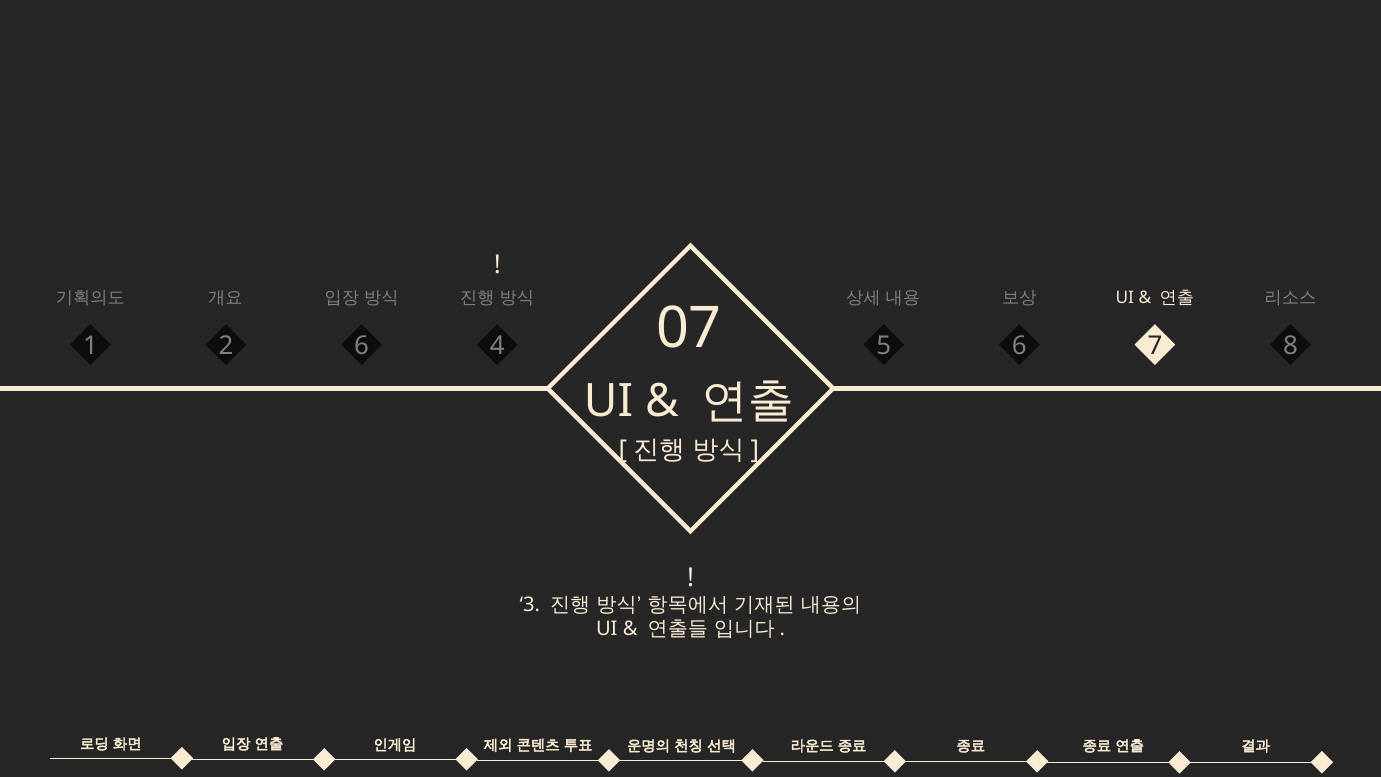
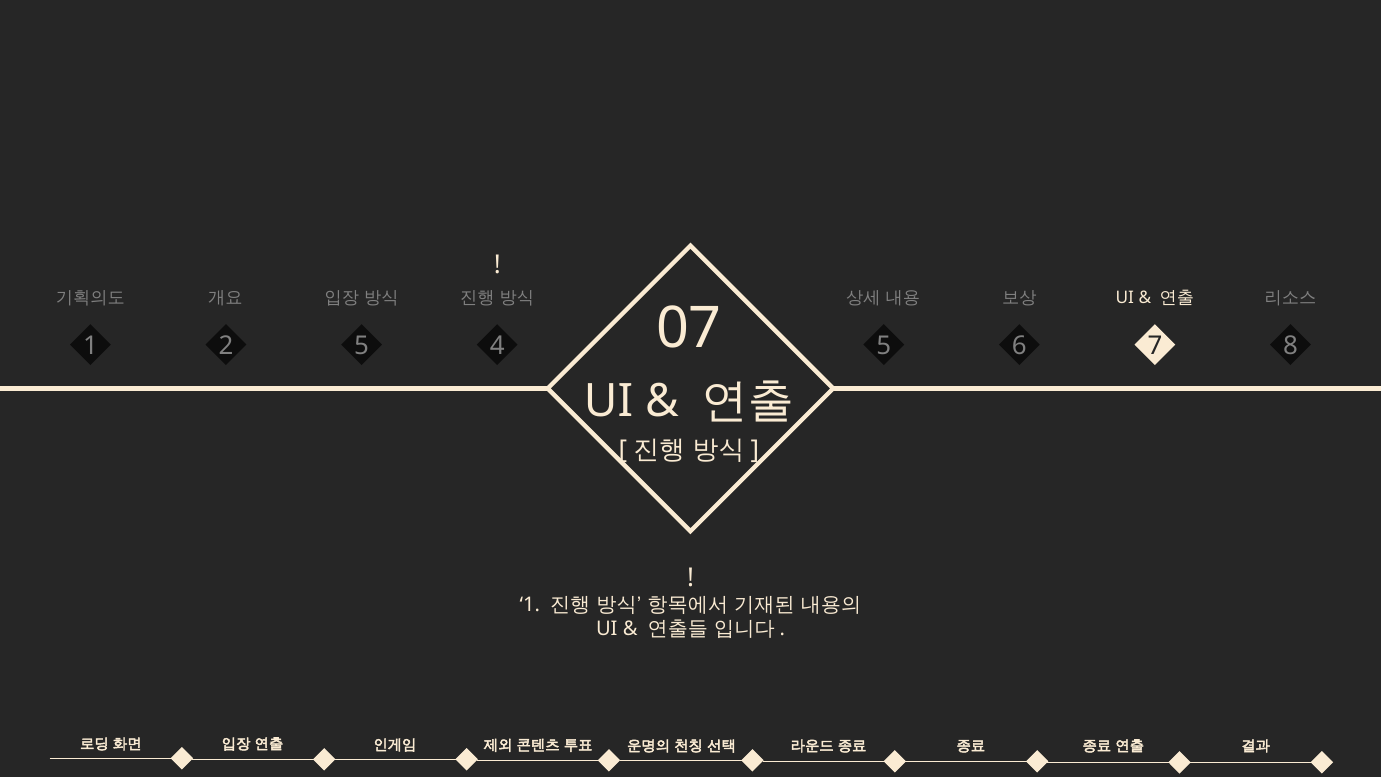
2 6: 6 -> 5 (362, 346)
3: 3 -> 1 (530, 605)
